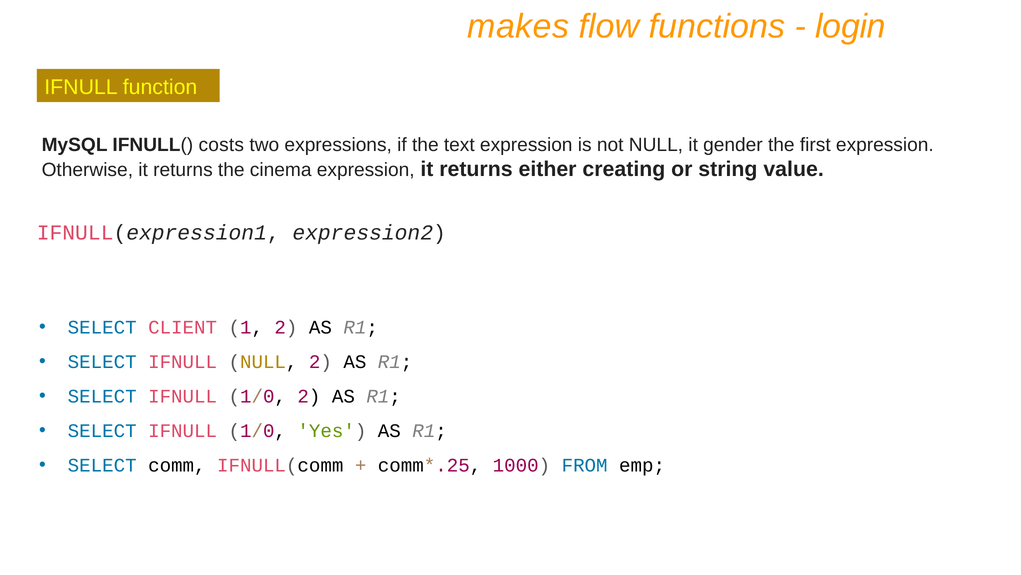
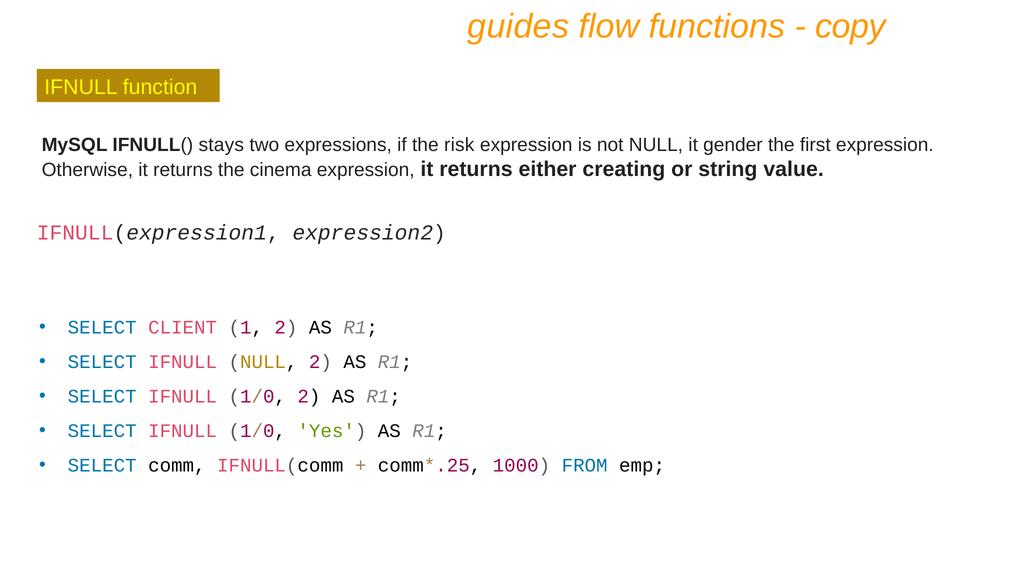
makes: makes -> guides (518, 27)
login: login -> copy (850, 27)
costs: costs -> stays (221, 145)
text: text -> risk (459, 145)
